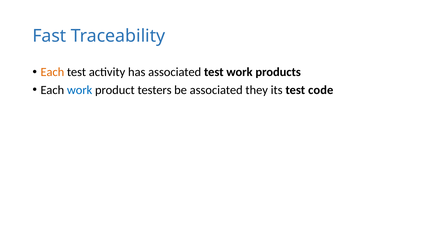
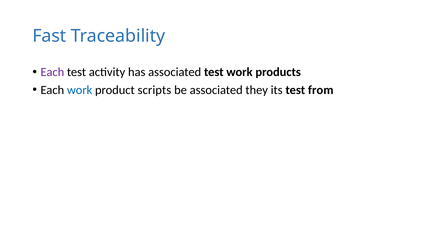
Each colour: orange -> purple (52, 72)
testers: testers -> scripts (154, 90)
code: code -> from (321, 90)
